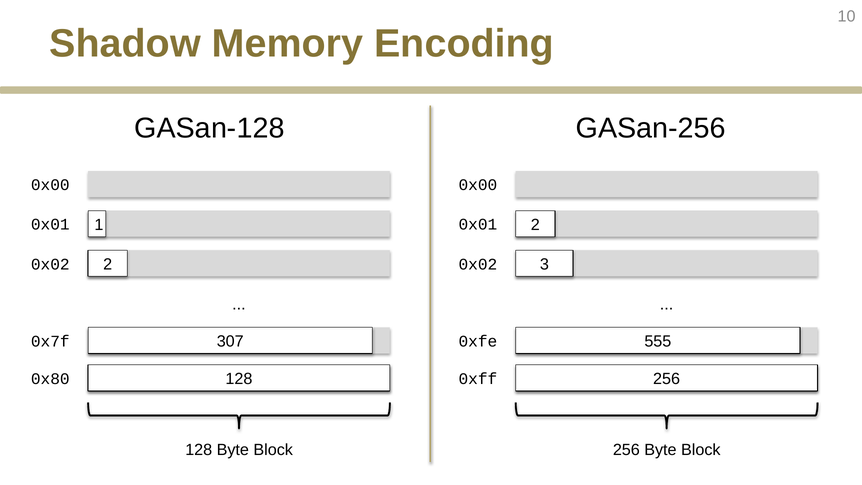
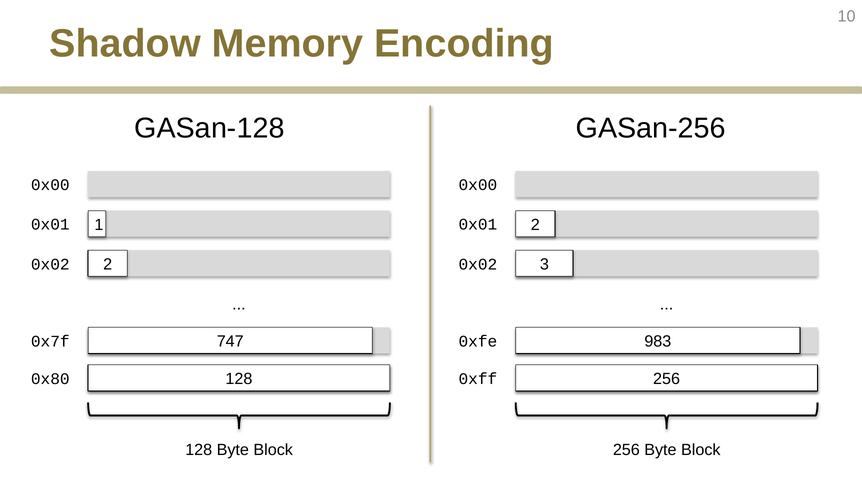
307: 307 -> 747 (230, 341)
555: 555 -> 983 (658, 341)
